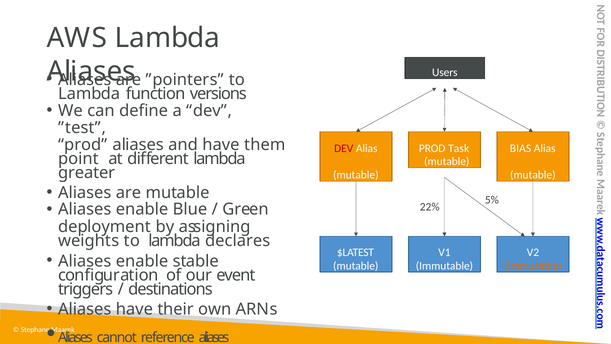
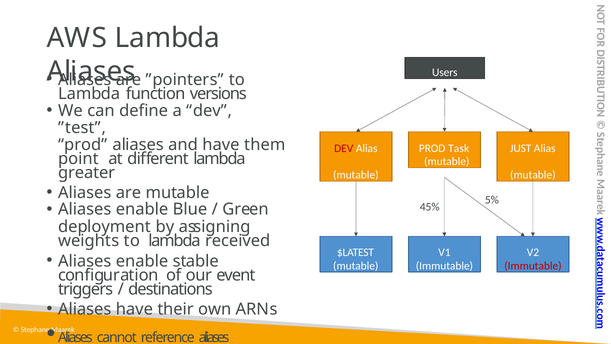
BIAS: BIAS -> JUST (521, 148)
22%: 22% -> 45% (430, 207)
declares: declares -> received (238, 241)
Immutable colour: orange -> red (533, 266)
